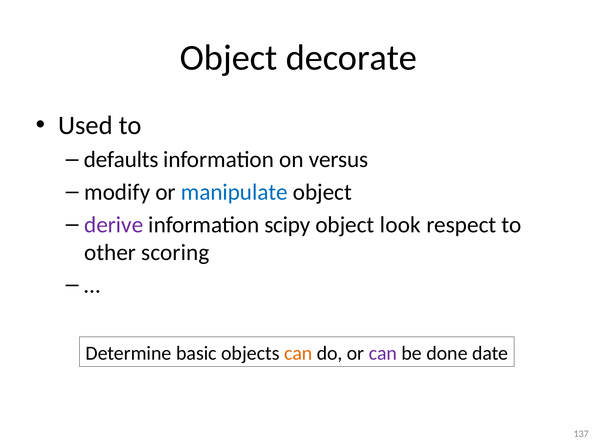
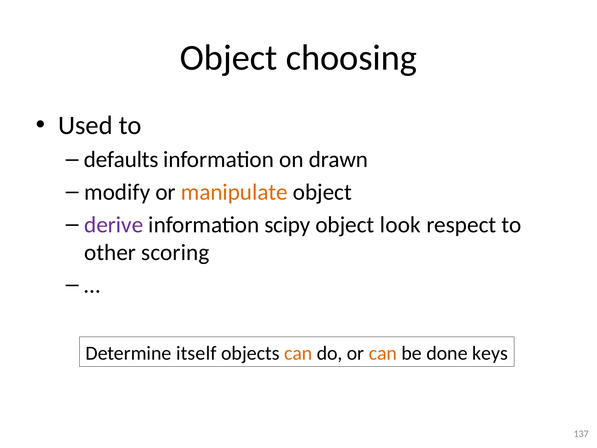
decorate: decorate -> choosing (351, 58)
versus: versus -> drawn (338, 160)
manipulate colour: blue -> orange (234, 192)
basic: basic -> itself (196, 353)
can colour: purple -> orange (383, 353)
date: date -> keys (490, 353)
